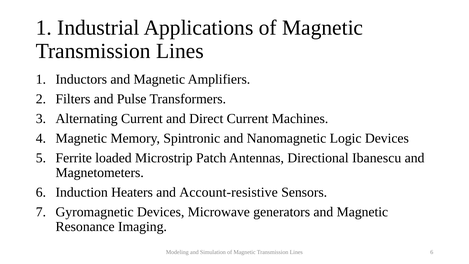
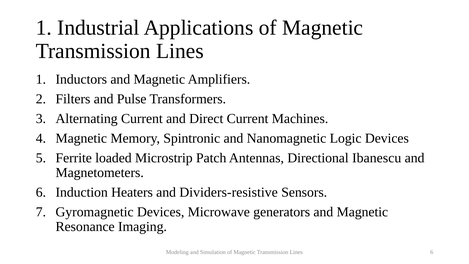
Account-resistive: Account-resistive -> Dividers-resistive (229, 192)
